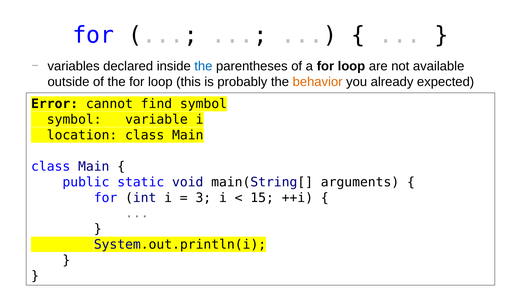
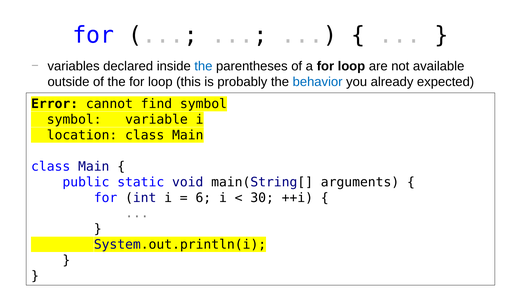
behavior colour: orange -> blue (318, 82)
3: 3 -> 6 (203, 198)
15: 15 -> 30 (262, 198)
